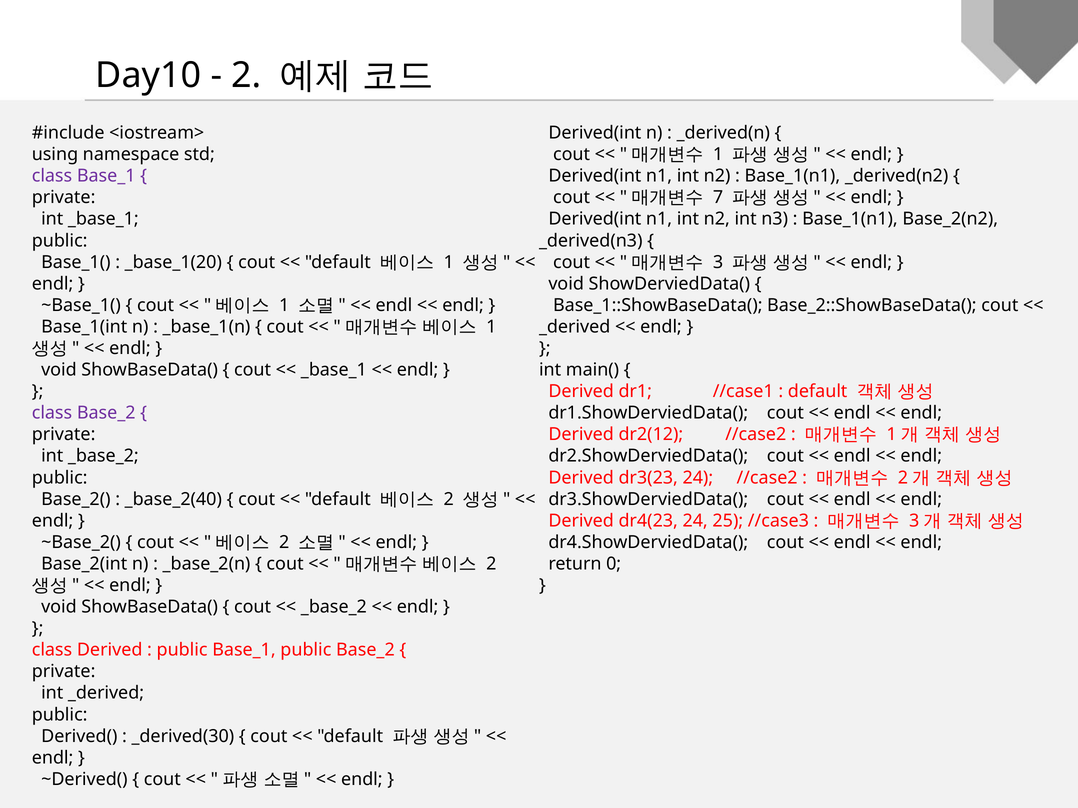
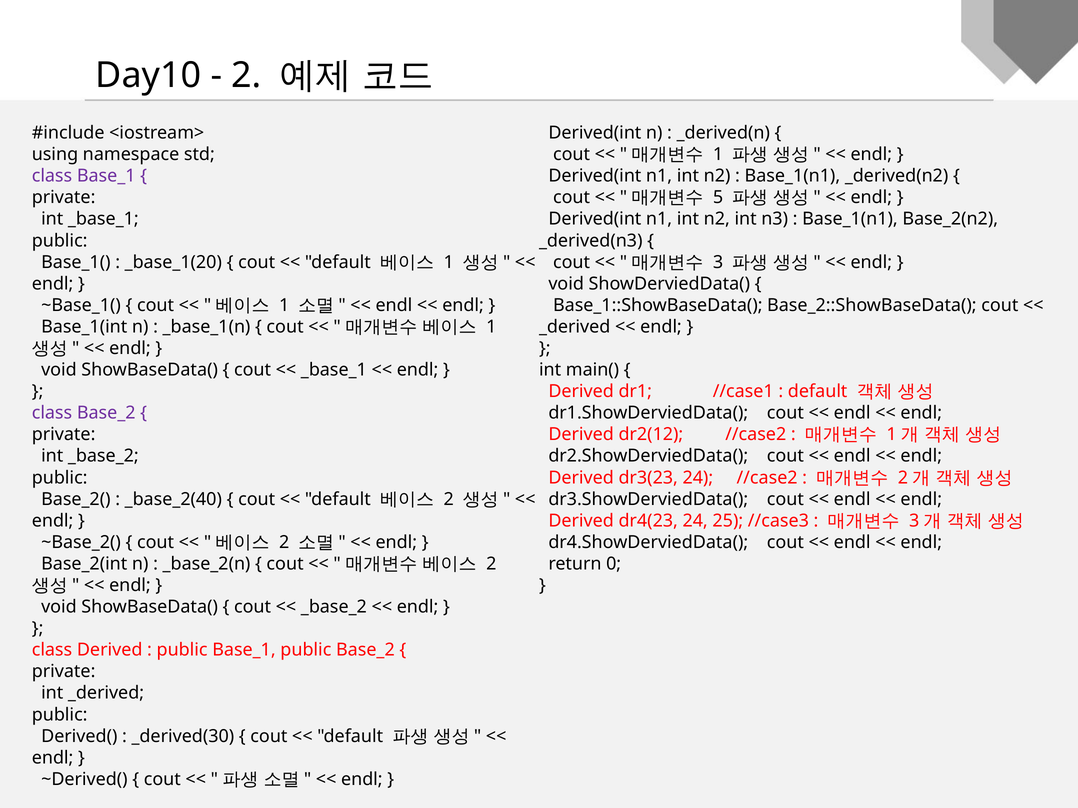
7: 7 -> 5 (718, 198)
